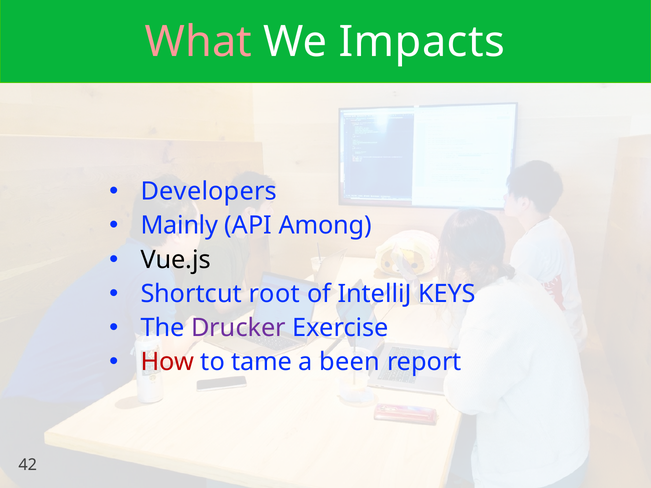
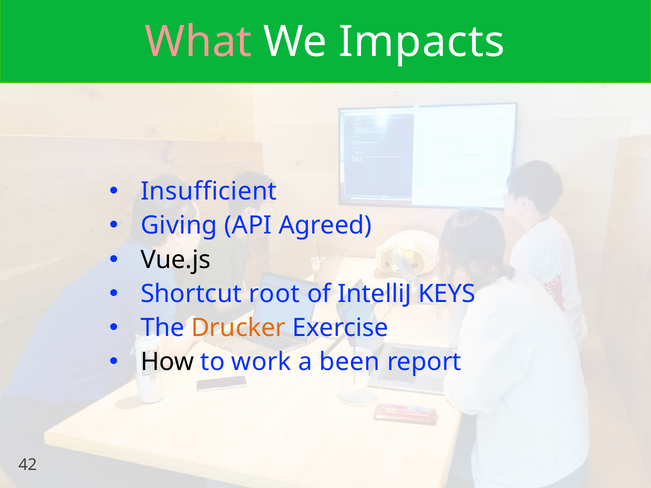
Developers: Developers -> Insufficient (209, 192)
Mainly: Mainly -> Giving (179, 226)
Among: Among -> Agreed (325, 226)
Drucker colour: purple -> orange (238, 328)
How colour: red -> black (167, 362)
tame: tame -> work (261, 362)
